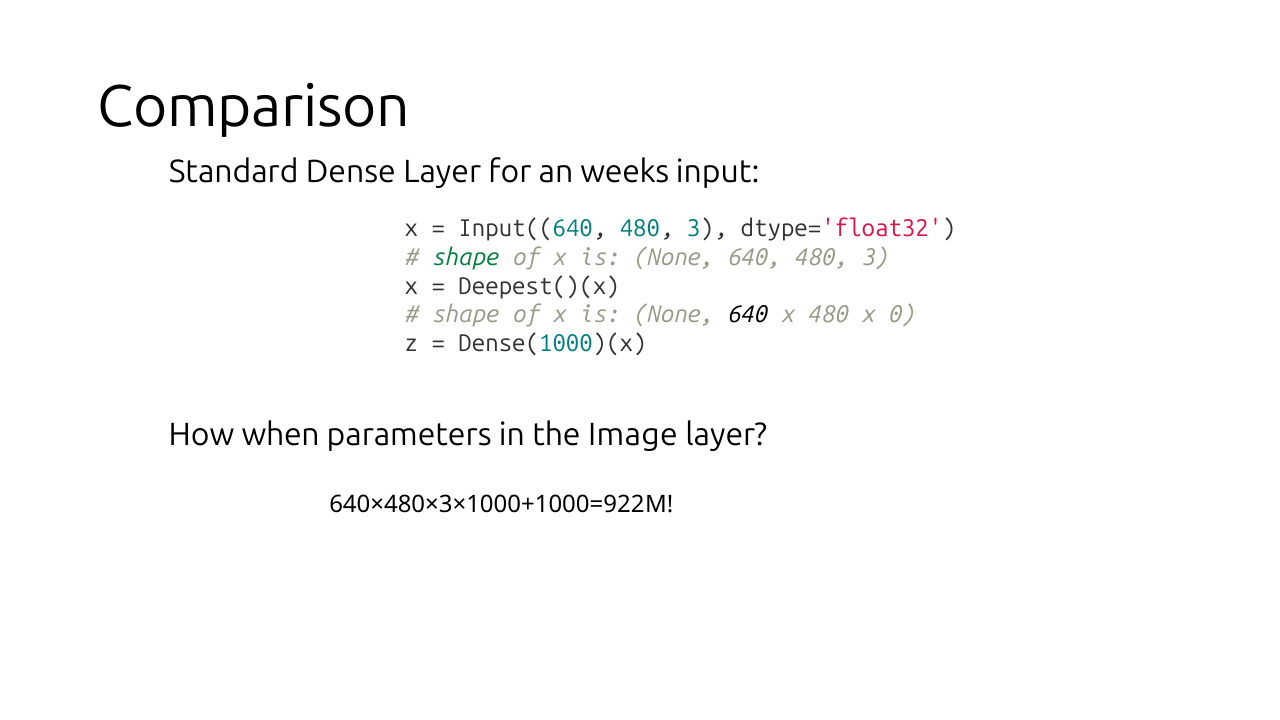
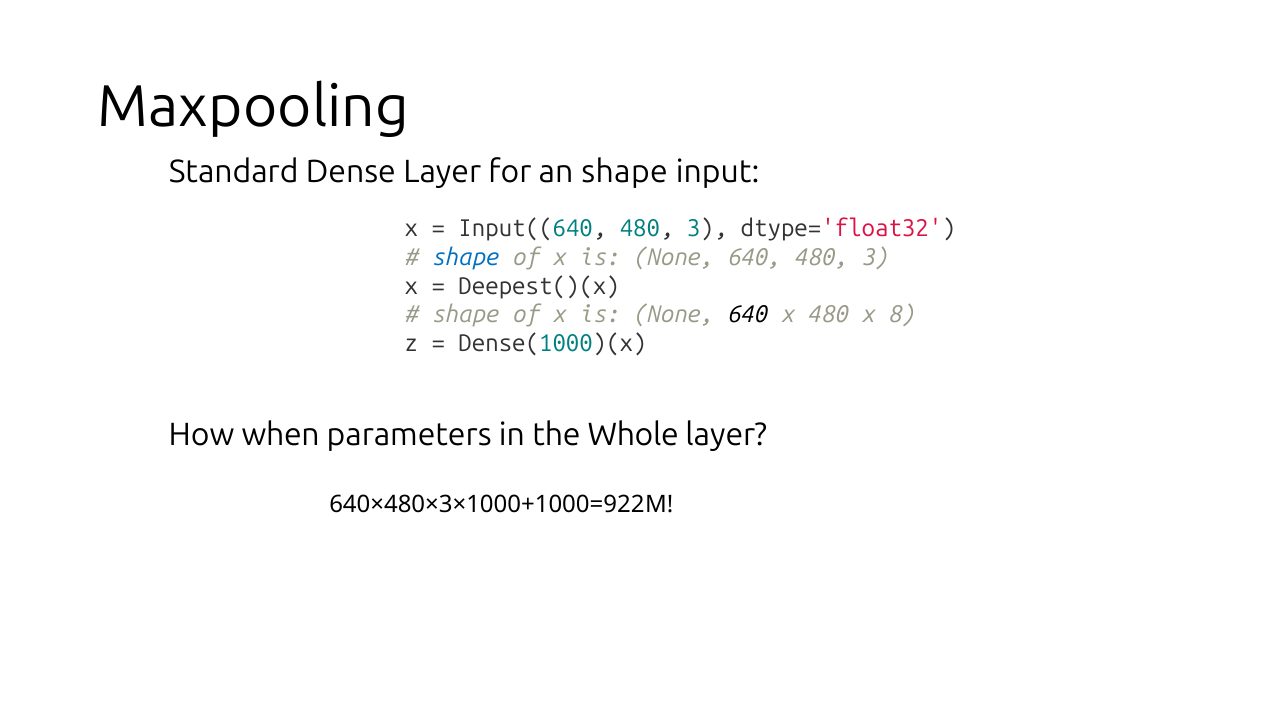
Comparison: Comparison -> Maxpooling (253, 108)
an weeks: weeks -> shape (625, 172)
shape colour: green -> blue (465, 257)
0: 0 -> 8 (902, 315)
Image: Image -> Whole (633, 435)
